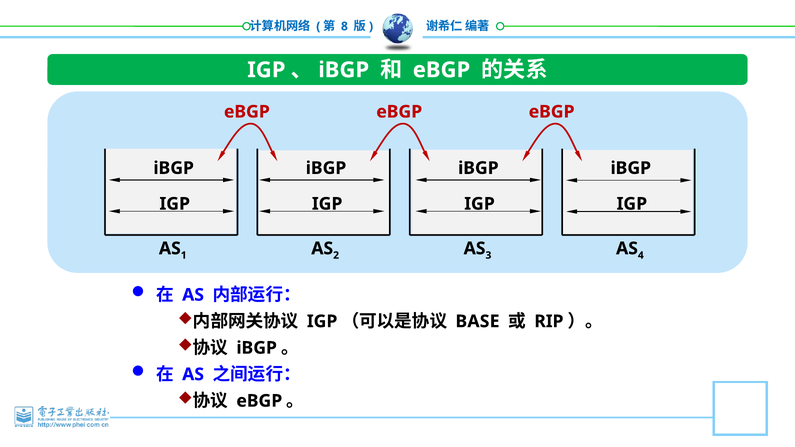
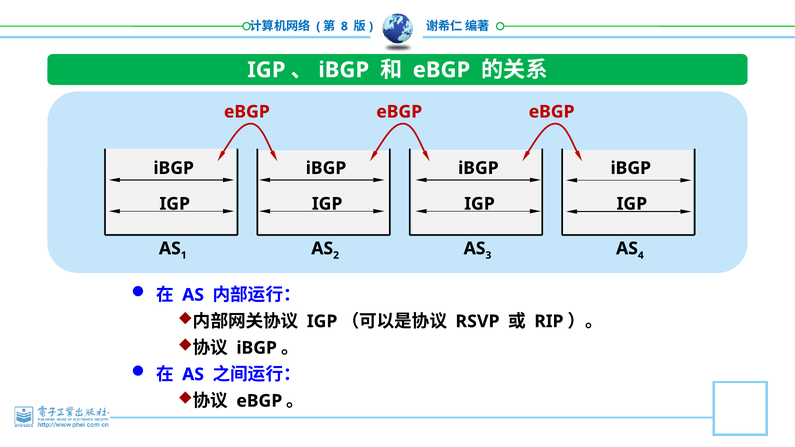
BASE: BASE -> RSVP (478, 322)
